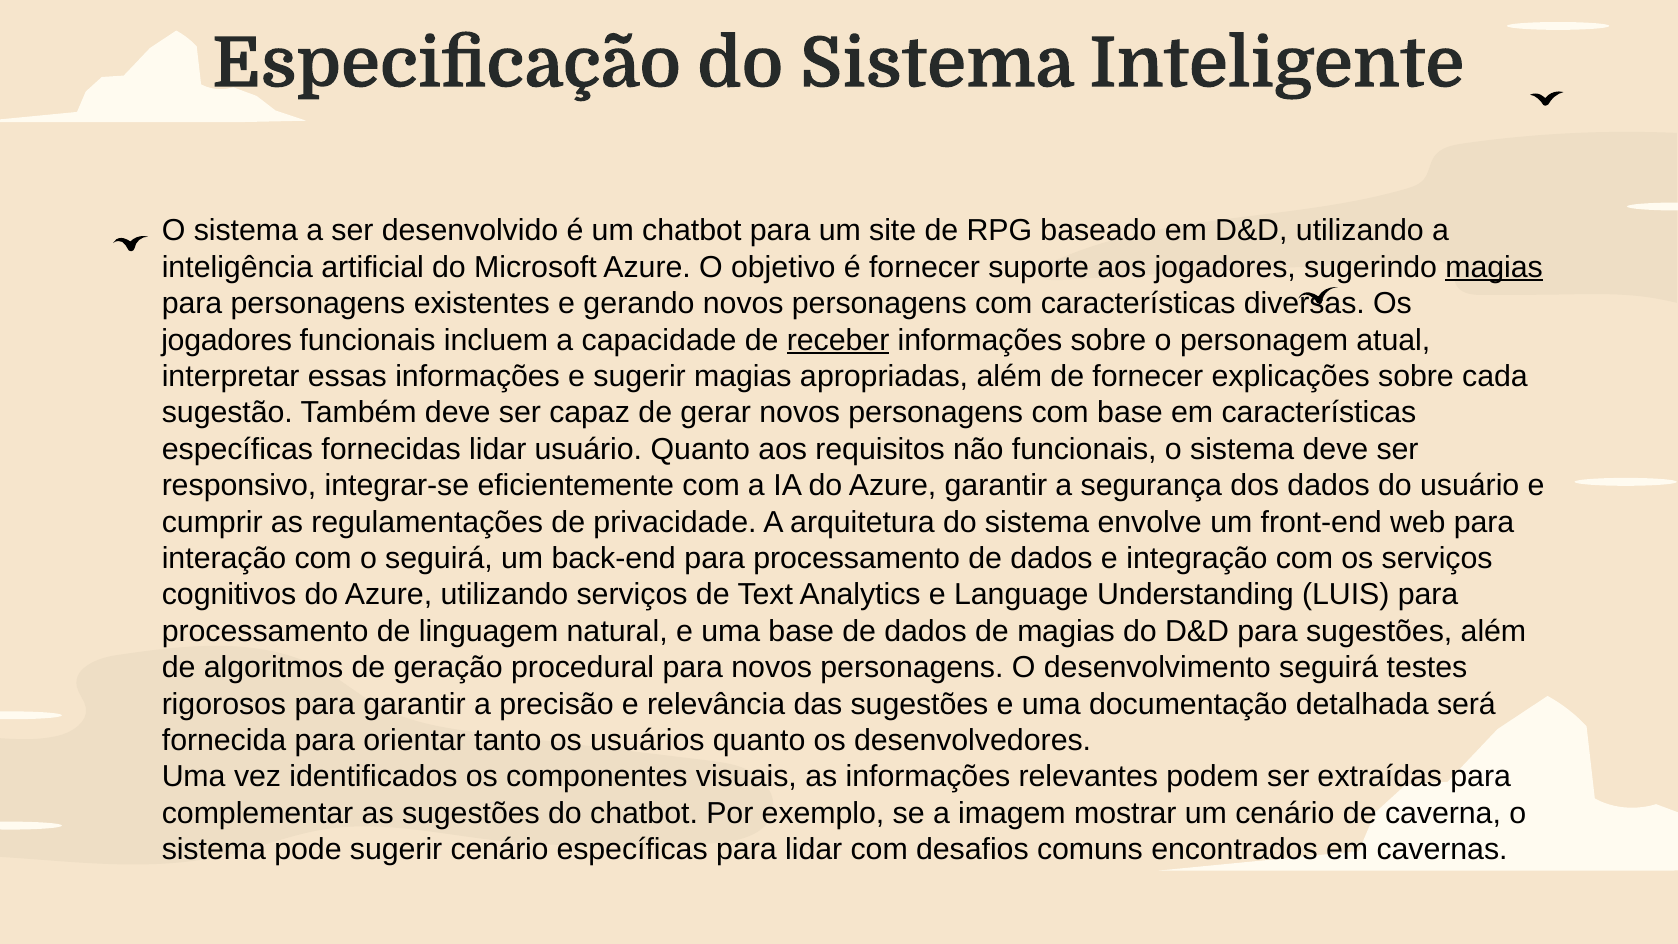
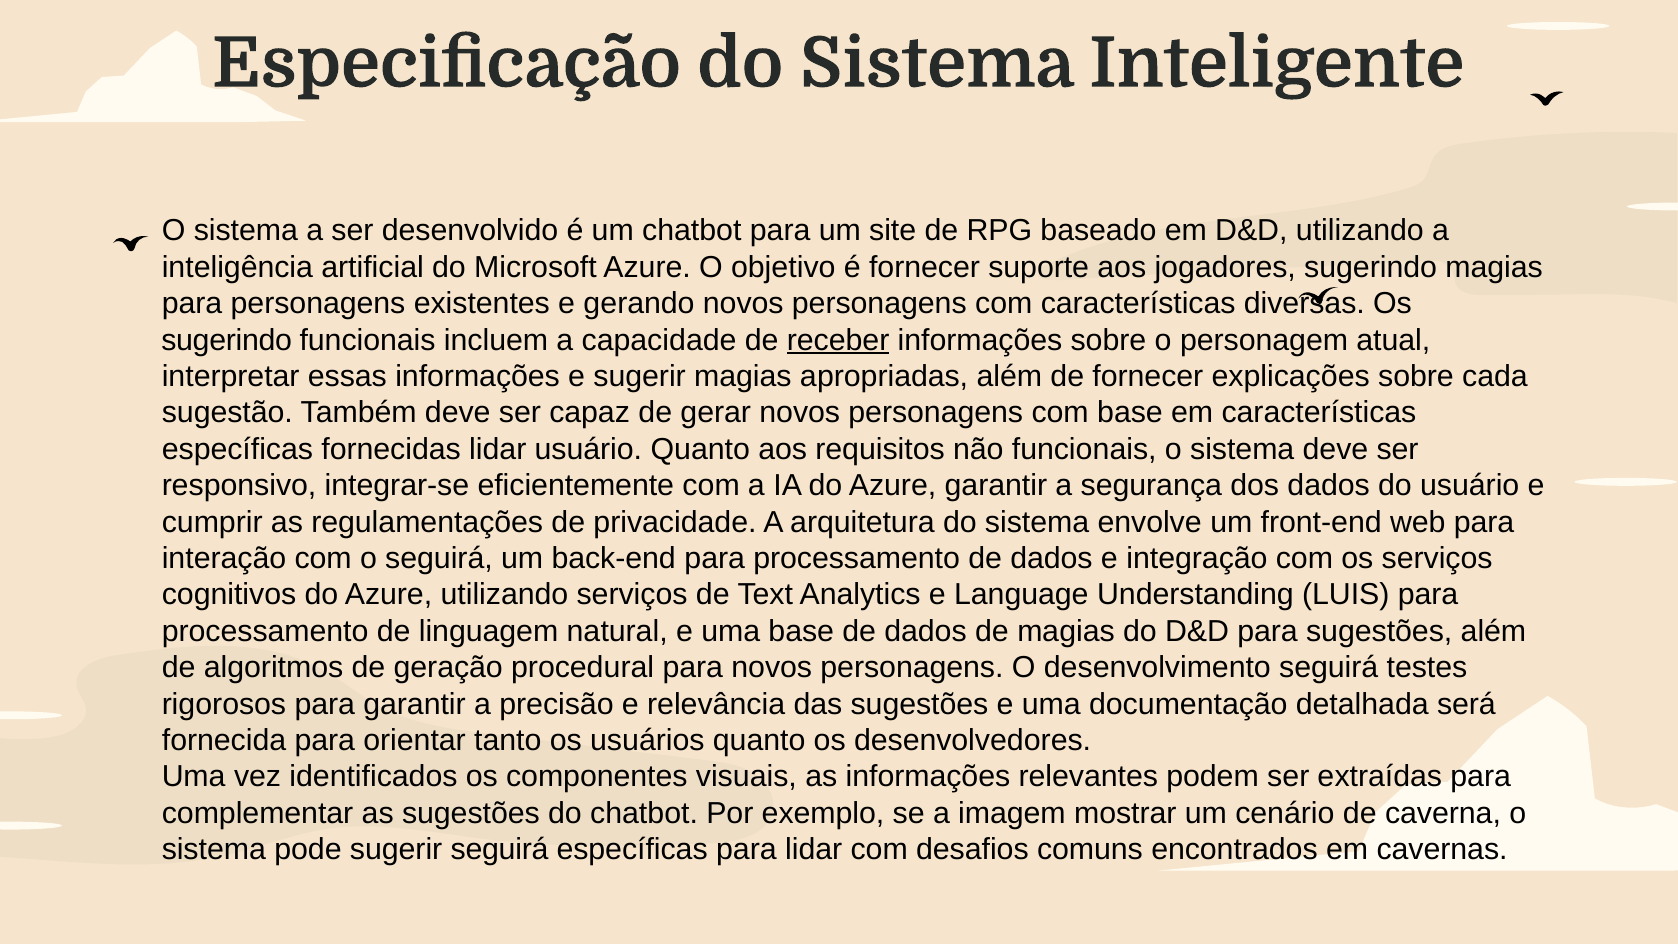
magias underline: present -> none (1494, 267)
jogadores: jogadores -> sugerindo (227, 340)
sugerir cenário: cenário -> seguirá (500, 850)
